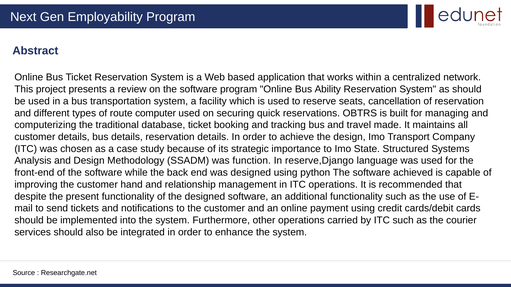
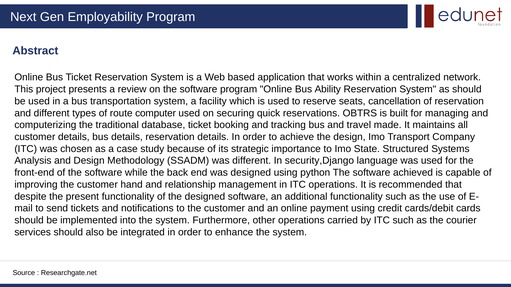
was function: function -> different (252, 161)
reserve,Django: reserve,Django -> security,Django (319, 161)
